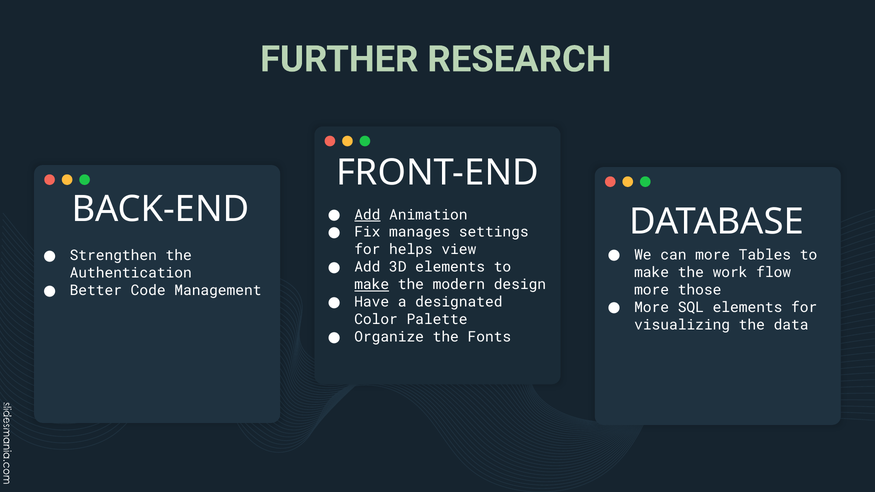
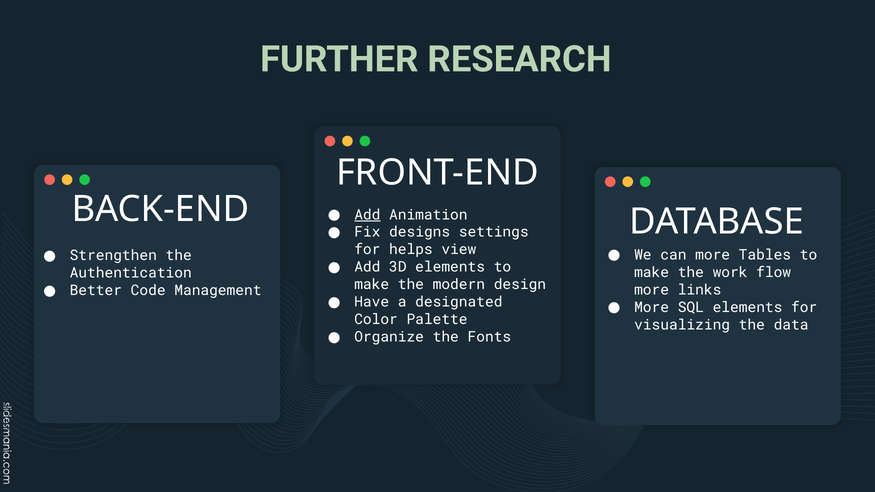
manages: manages -> designs (420, 232)
make underline: present -> none (372, 285)
those: those -> links (700, 290)
